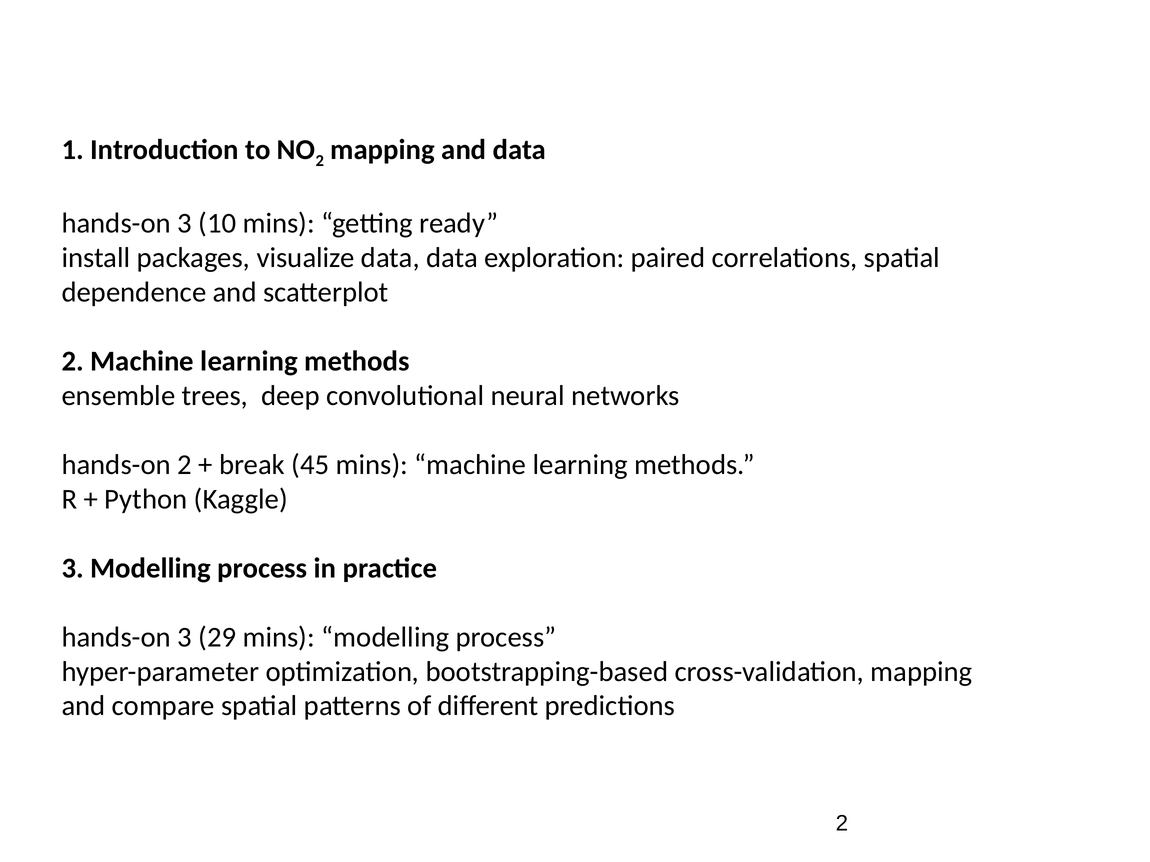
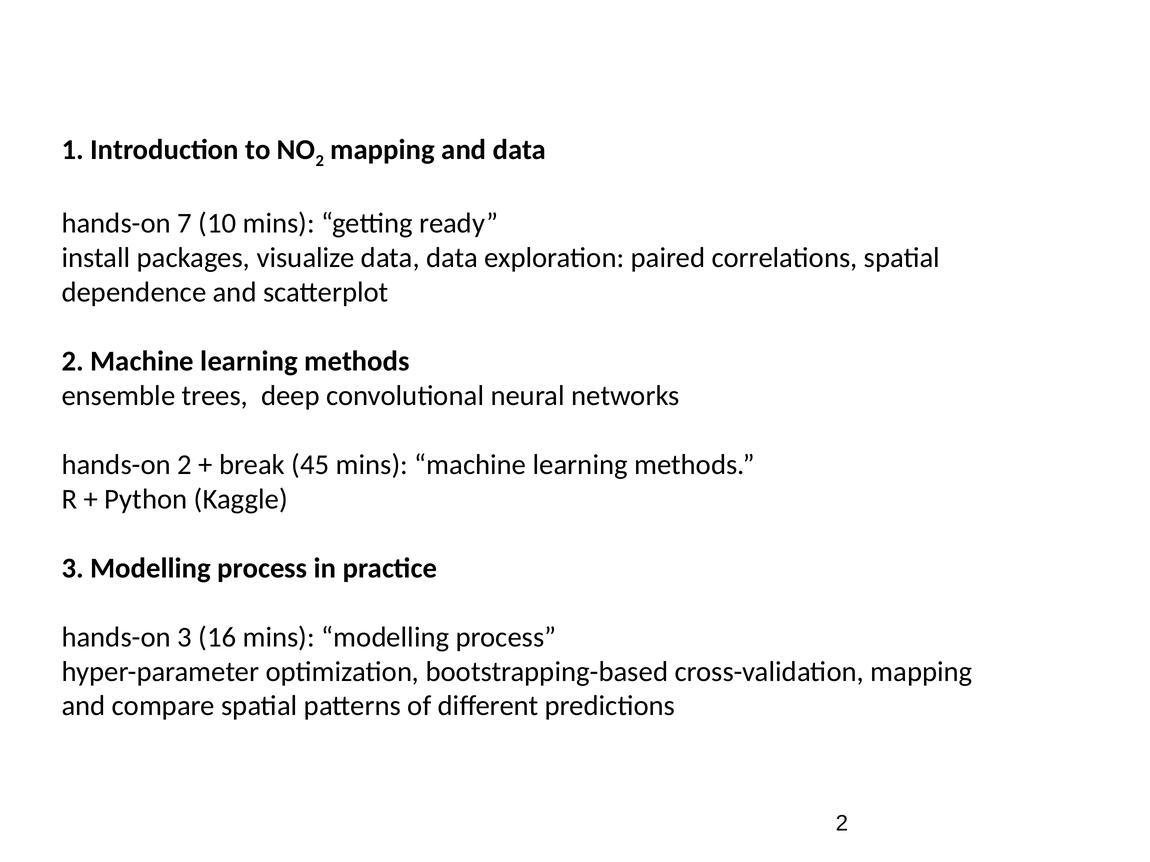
3: 3 -> 7 (185, 223)
29: 29 -> 16 (217, 637)
